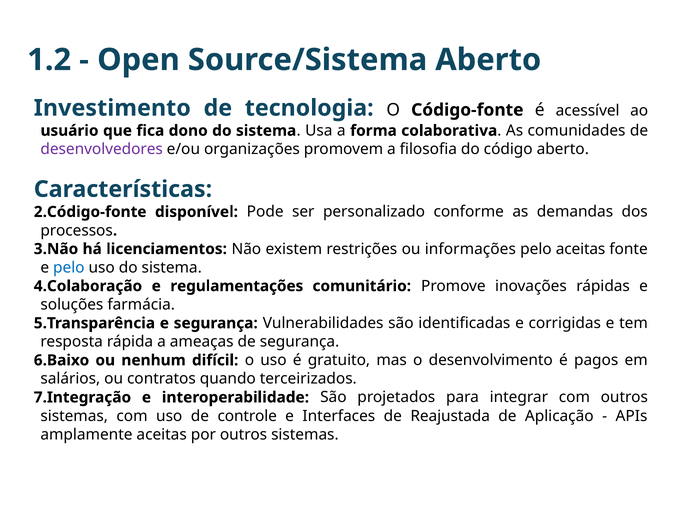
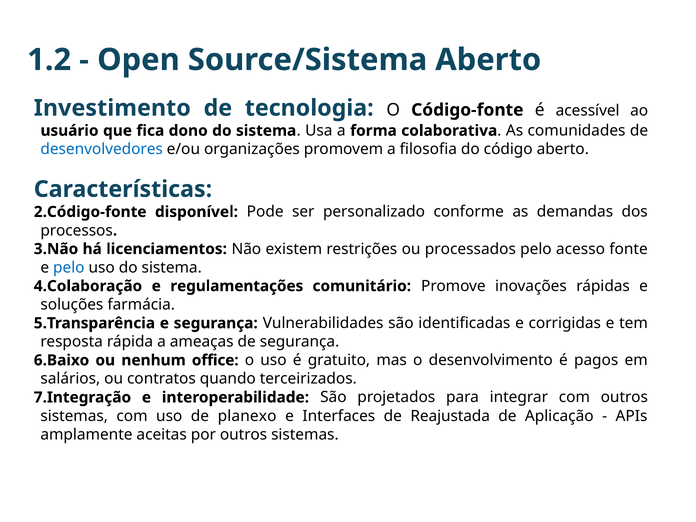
desenvolvedores colour: purple -> blue (102, 149)
informações: informações -> processados (470, 249)
pelo aceitas: aceitas -> acesso (580, 249)
difícil: difícil -> office (215, 360)
controle: controle -> planexo (247, 416)
